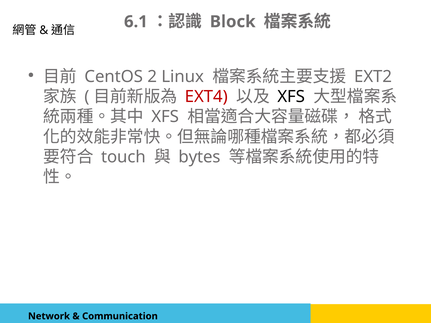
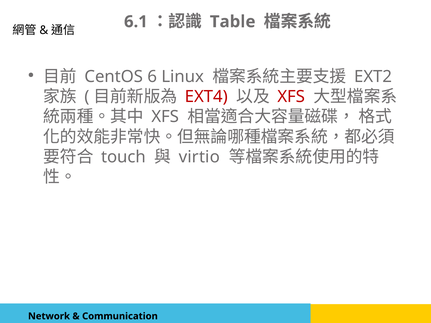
Block: Block -> Table (233, 22)
2: 2 -> 6 (152, 77)
XFS colour: black -> red (291, 97)
bytes: bytes -> virtio (199, 157)
